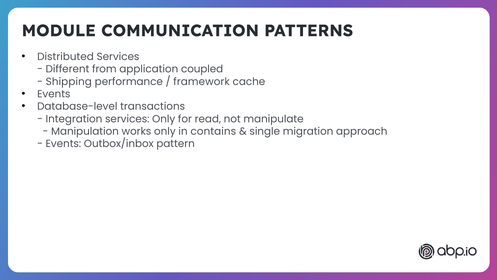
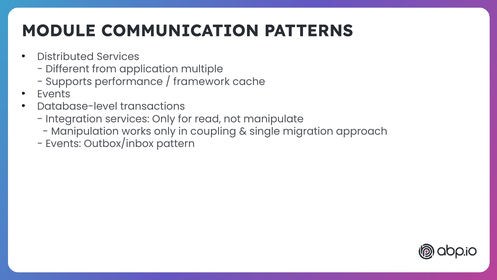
coupled: coupled -> multiple (202, 69)
Shipping: Shipping -> Supports (69, 81)
contains: contains -> coupling (213, 131)
